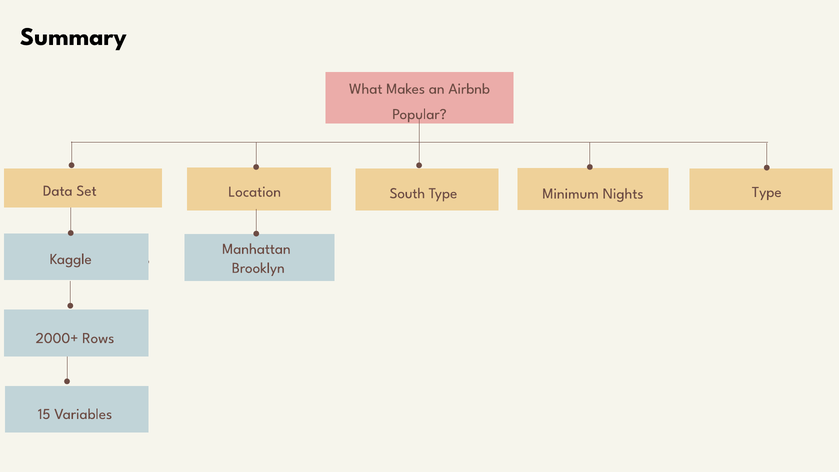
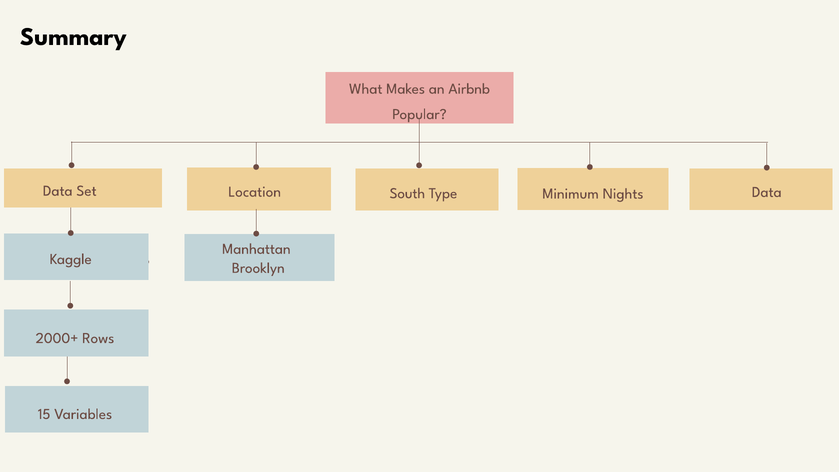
Nights Type: Type -> Data (767, 192)
